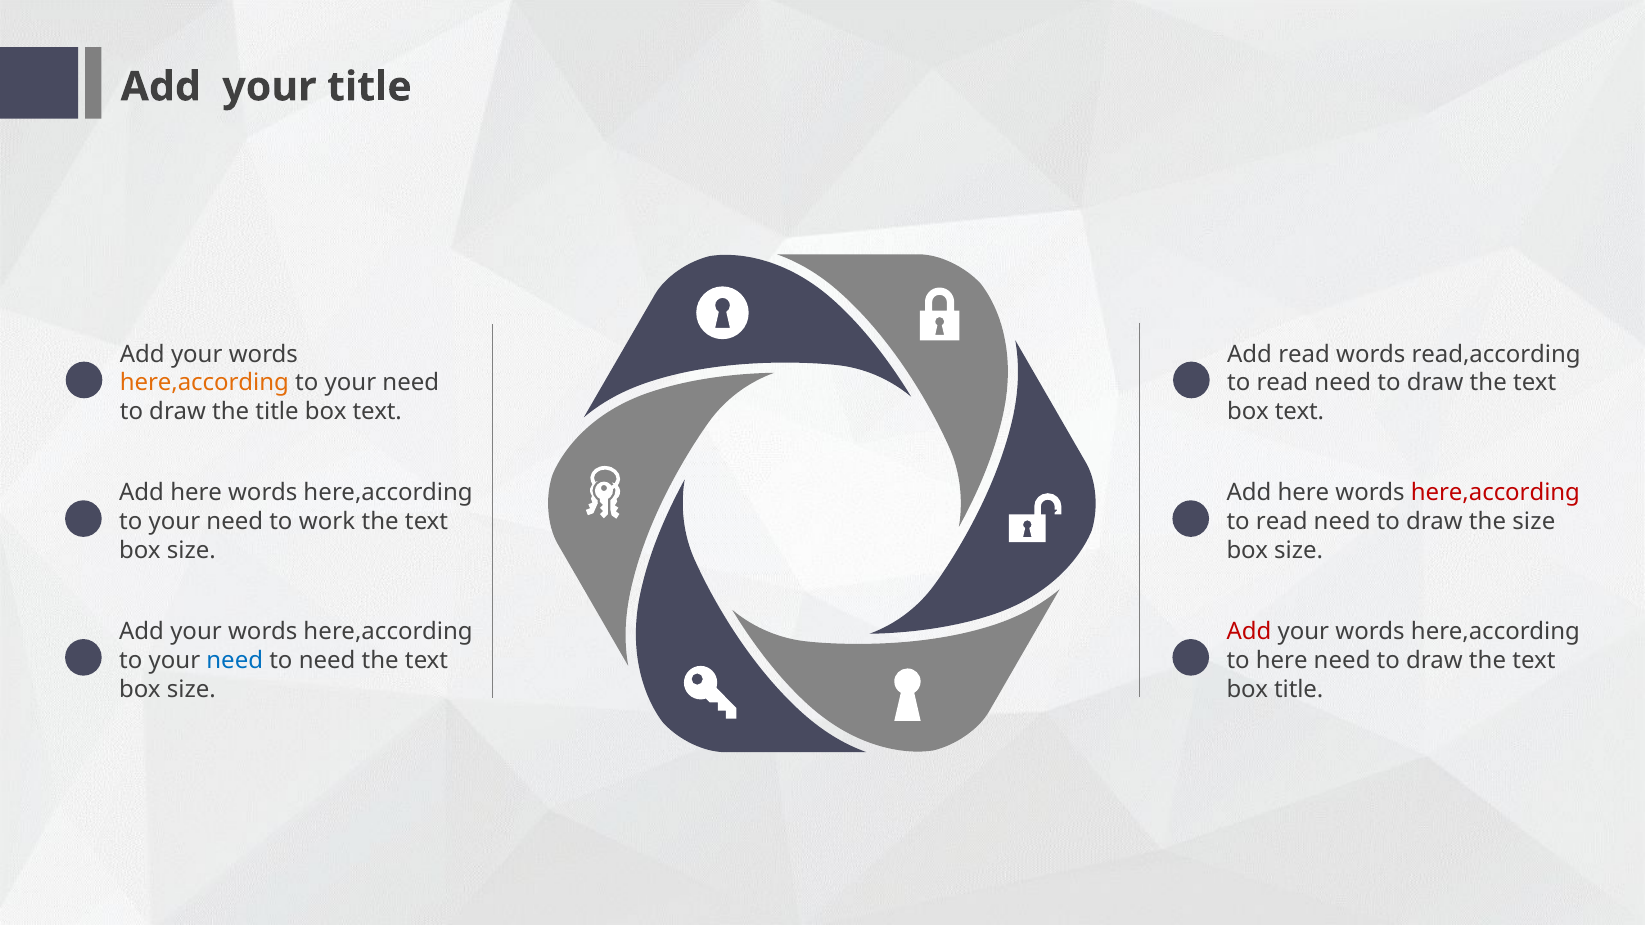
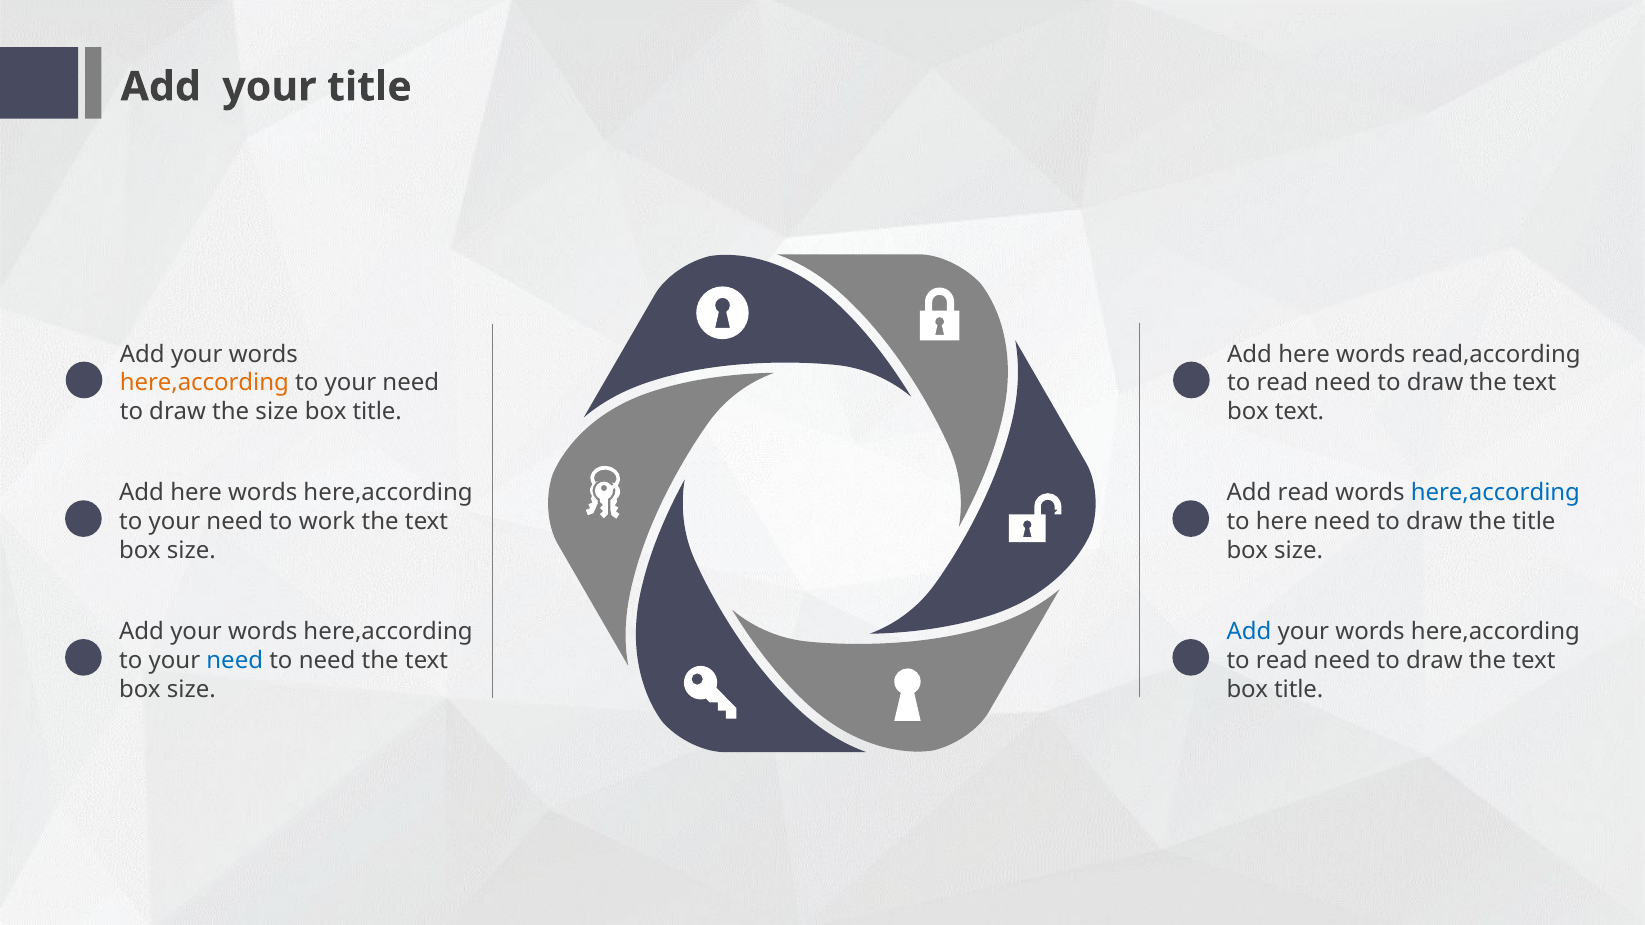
read: read -> here (1304, 354)
the title: title -> size (277, 412)
text: text -> title (377, 412)
here: here -> read (1303, 493)
here,according colour: red -> blue (1495, 493)
read: read -> here (1282, 522)
the size: size -> title (1534, 522)
Add colour: red -> blue (1249, 632)
here: here -> read (1282, 661)
